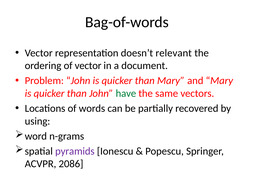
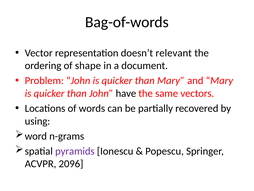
of vector: vector -> shape (88, 66)
have colour: green -> black (126, 93)
2086: 2086 -> 2096 (71, 163)
